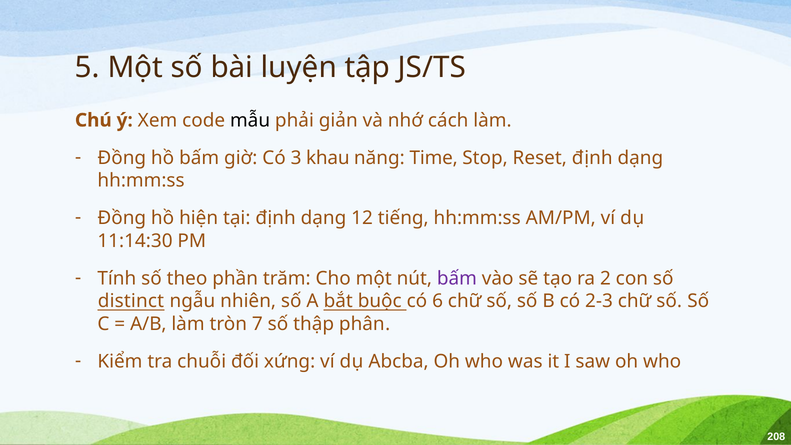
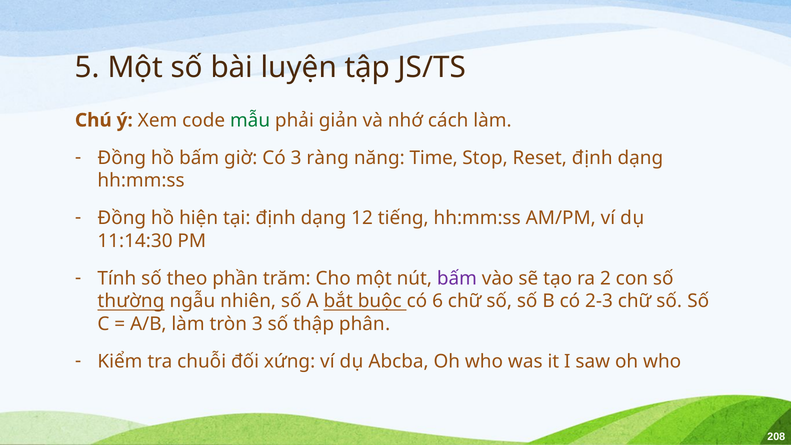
mẫu colour: black -> green (250, 120)
khau: khau -> ràng (328, 158)
distinct: distinct -> thường (131, 301)
tròn 7: 7 -> 3 (257, 324)
